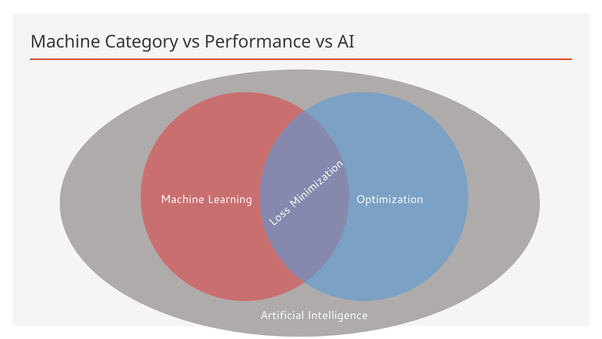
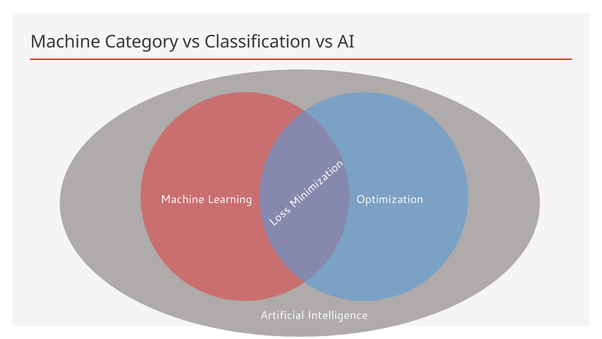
Performance: Performance -> Classification (258, 42)
